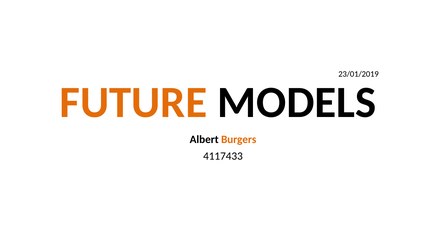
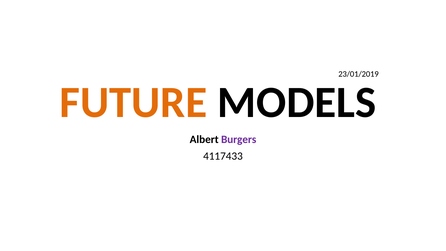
Burgers colour: orange -> purple (239, 139)
